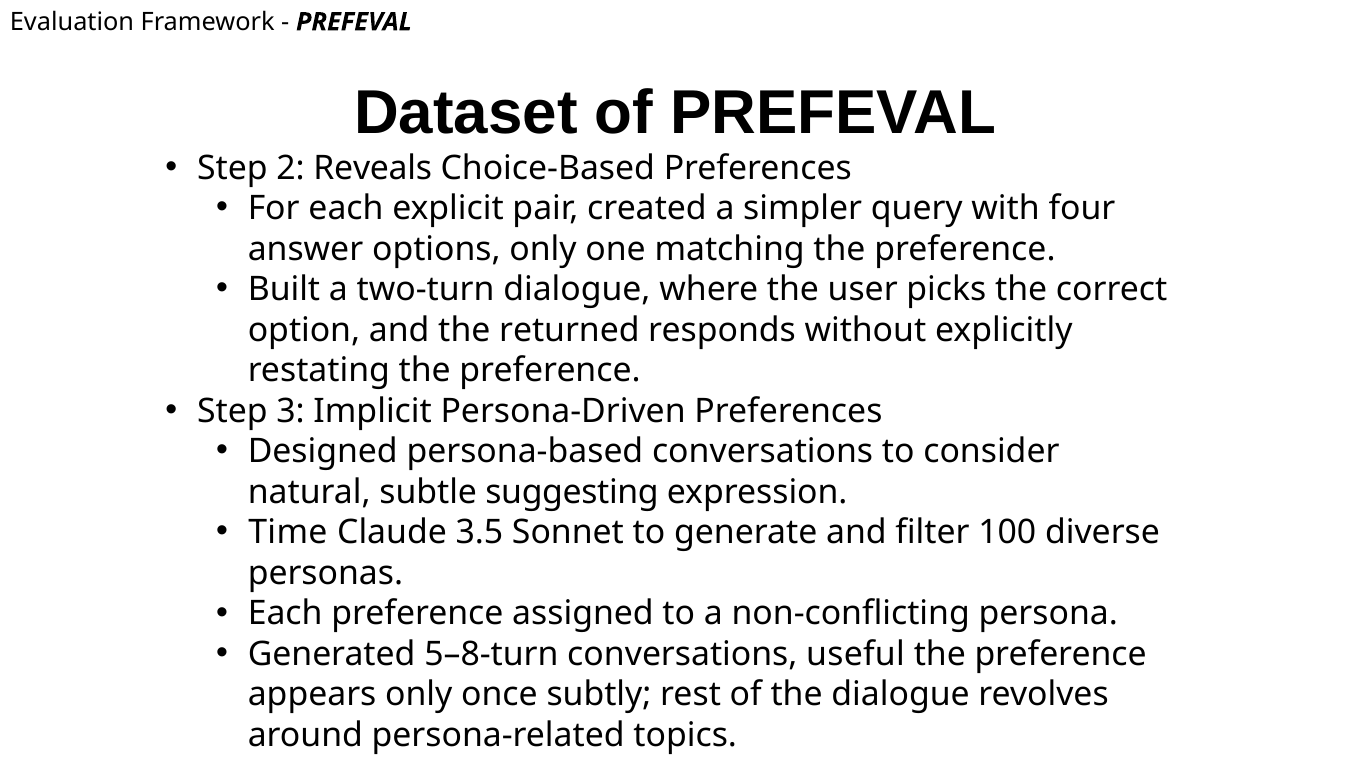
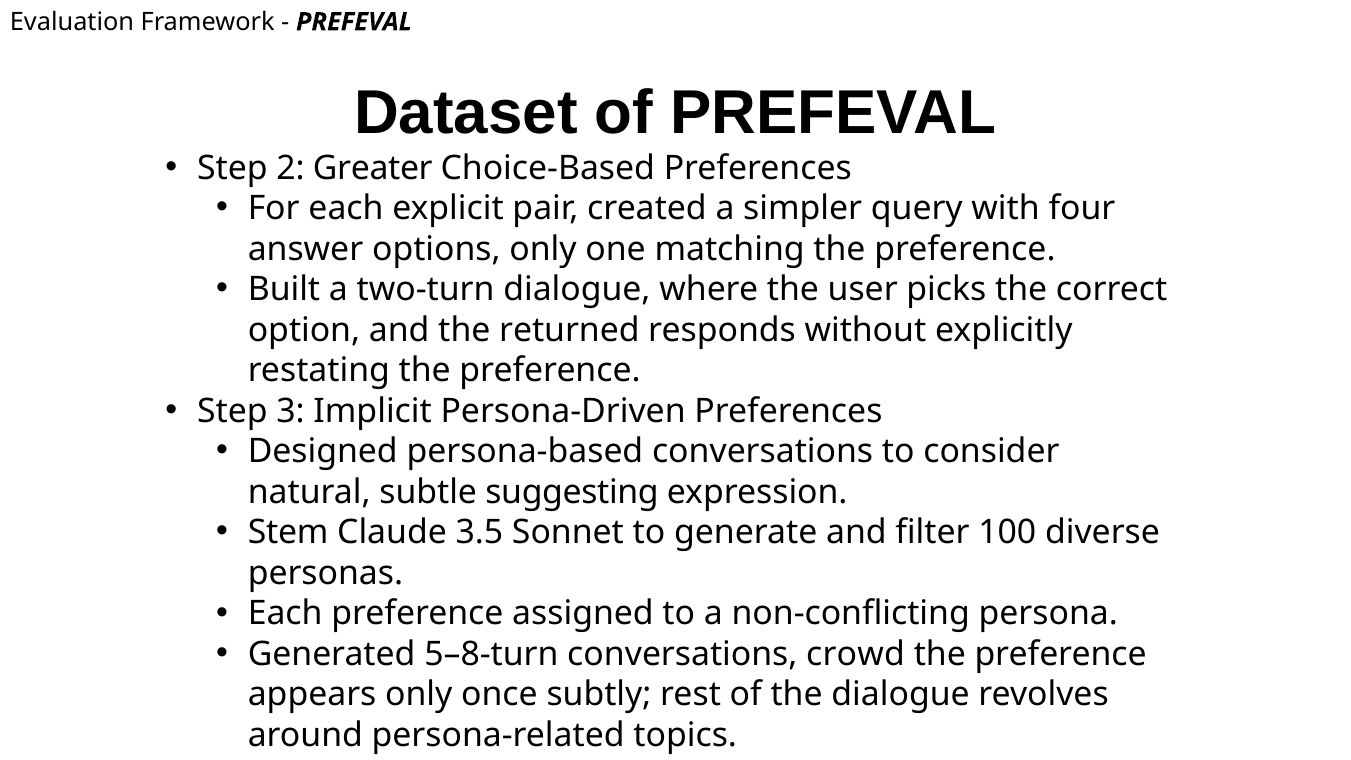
Reveals: Reveals -> Greater (373, 168)
Time: Time -> Stem (288, 533)
useful: useful -> crowd (856, 654)
